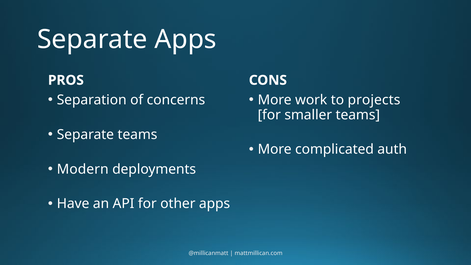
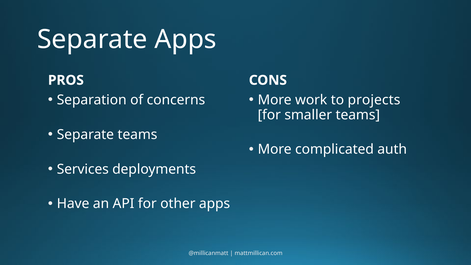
Modern: Modern -> Services (83, 169)
